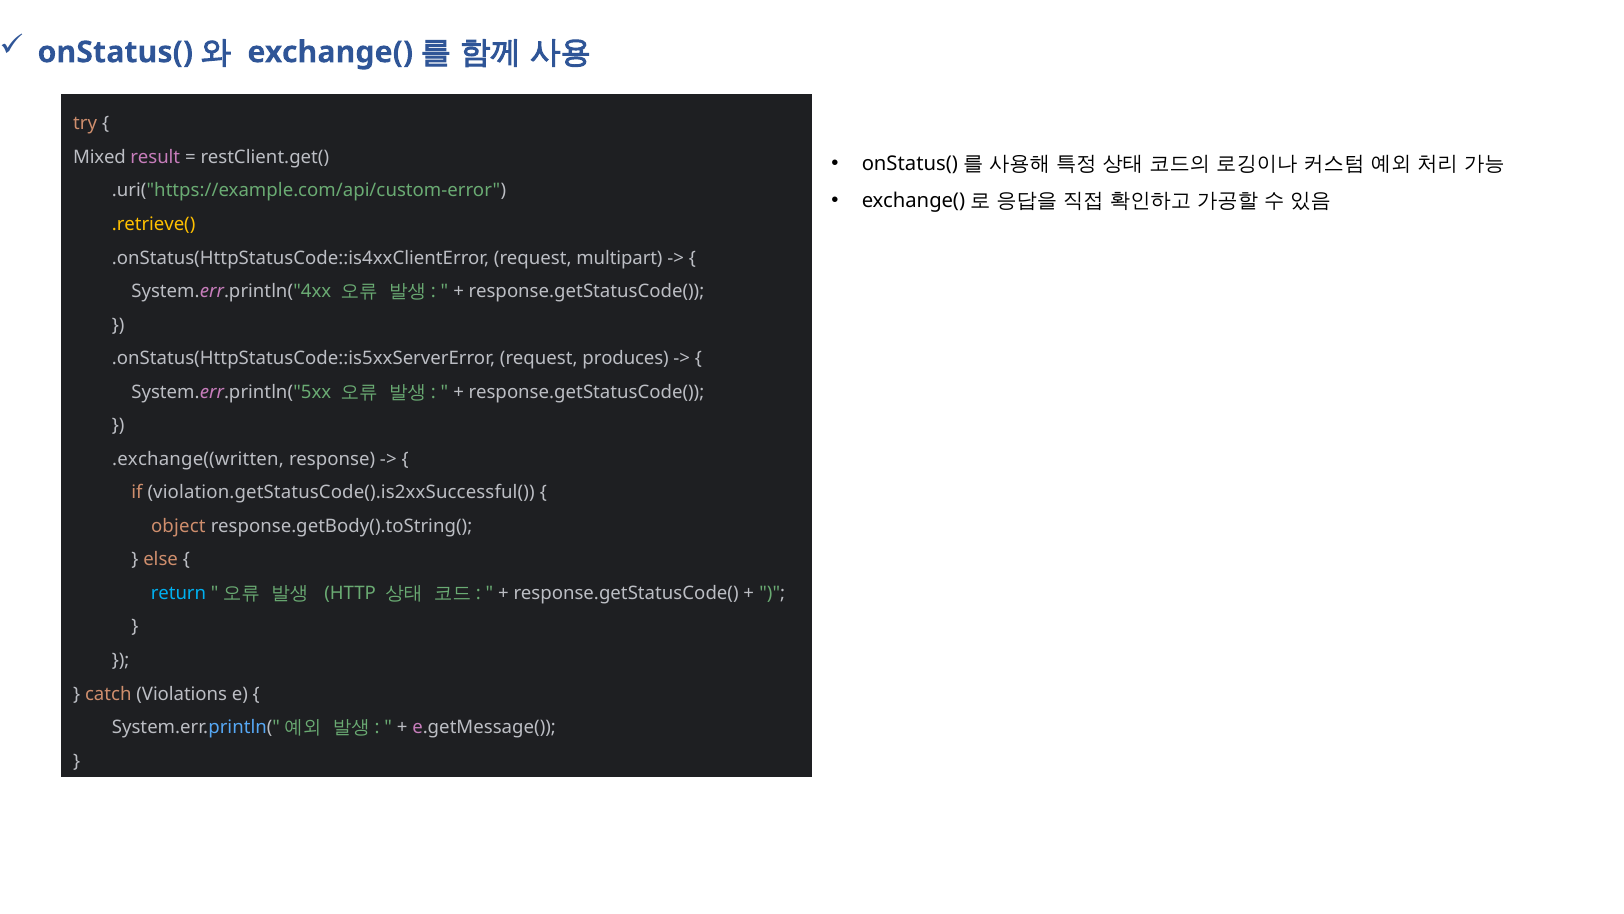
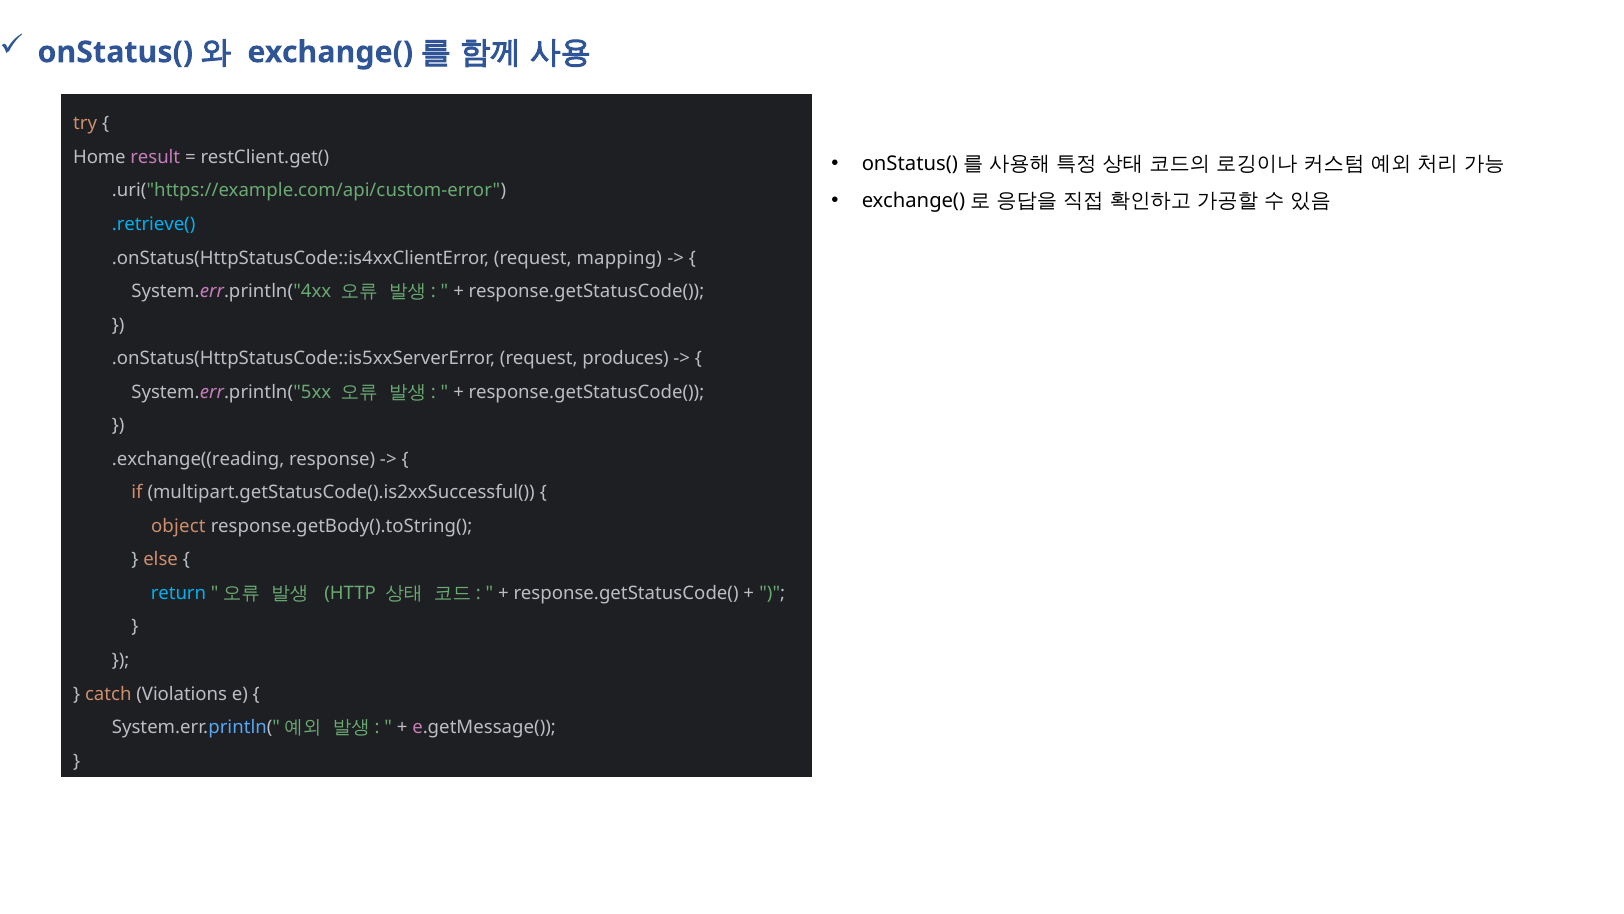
Mixed: Mixed -> Home (99, 157)
.retrieve( colour: yellow -> light blue (154, 224)
multipart: multipart -> mapping (619, 258)
.exchange((written: .exchange((written -> .exchange((reading (198, 459)
violation.getStatusCode().is2xxSuccessful(: violation.getStatusCode().is2xxSuccessful( -> multipart.getStatusCode().is2xxSuccessful( (341, 492)
